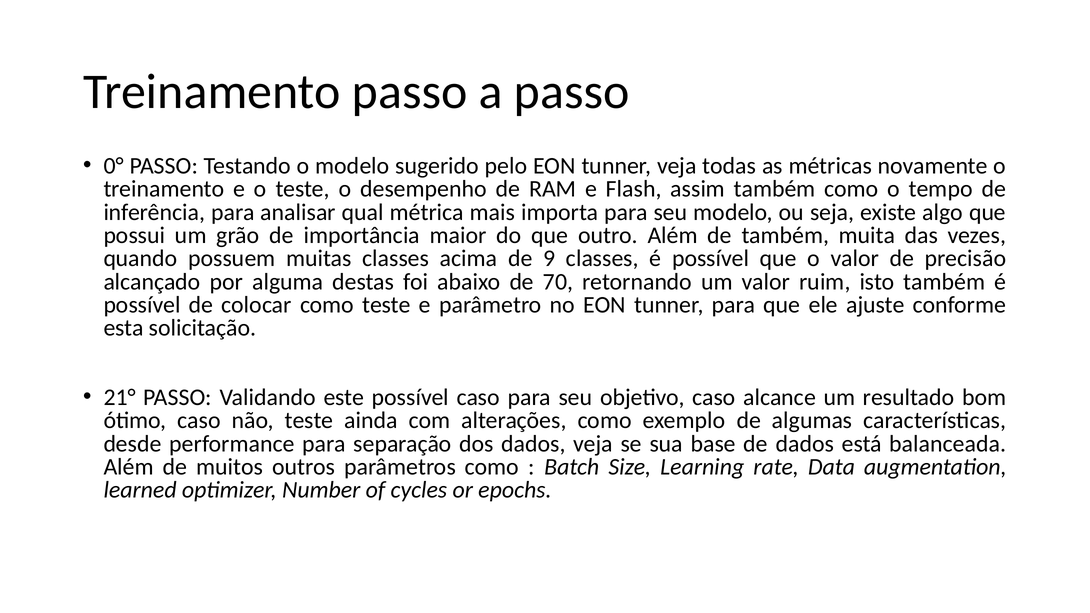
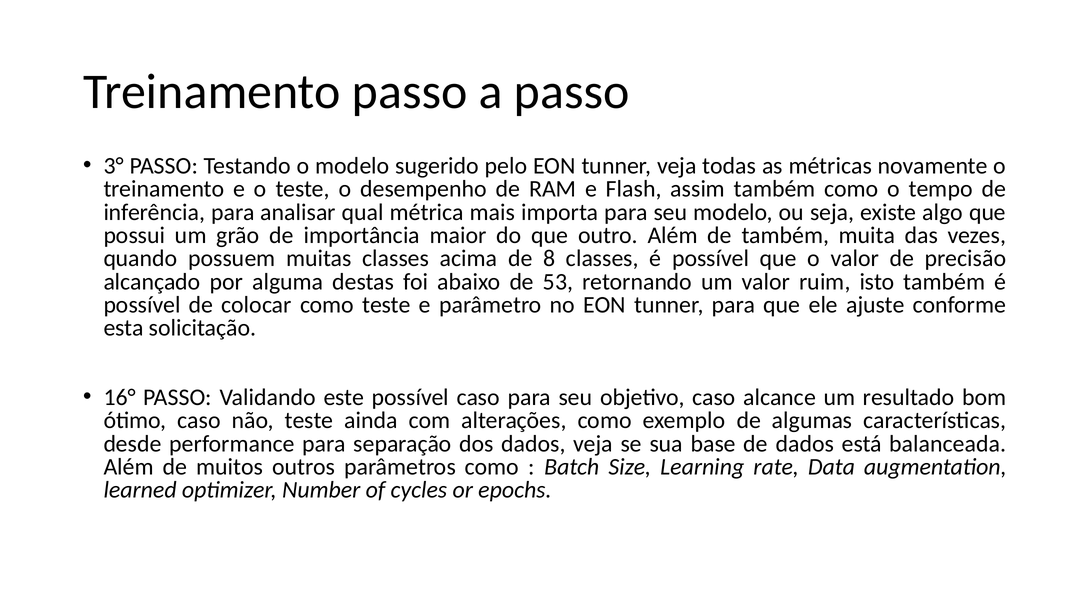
0°: 0° -> 3° (114, 166)
9: 9 -> 8 (549, 259)
70: 70 -> 53 (558, 282)
21°: 21° -> 16° (120, 397)
